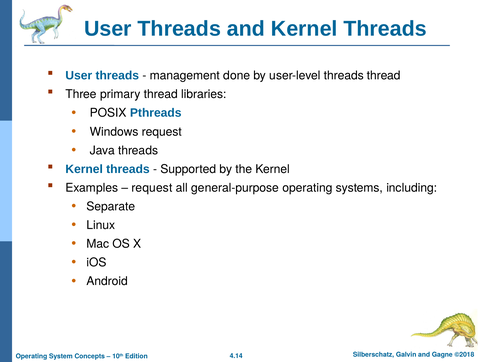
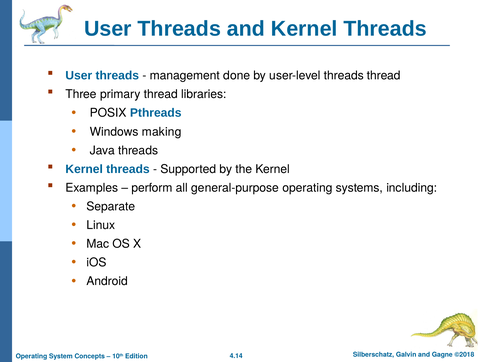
Windows request: request -> making (162, 132)
request: request -> perform (152, 188)
